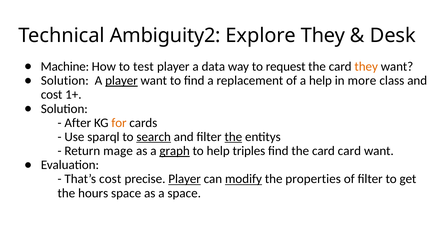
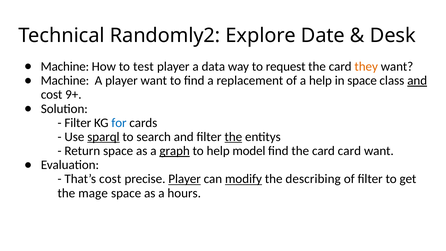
Ambiguity2: Ambiguity2 -> Randomly2 (165, 36)
Explore They: They -> Date (323, 36)
Solution: Solution -> Machine (65, 81)
player underline: present -> none (121, 81)
in more: more -> space (362, 81)
and underline: none -> present (417, 81)
1+: 1+ -> 9+ (73, 95)
After: After -> Filter (78, 123)
for colour: orange -> blue (119, 123)
sparql underline: none -> present (103, 137)
search underline: present -> none (154, 137)
Return mage: mage -> space (118, 151)
triples: triples -> model (249, 151)
properties: properties -> describing (313, 179)
hours: hours -> mage (93, 193)
a space: space -> hours (184, 193)
